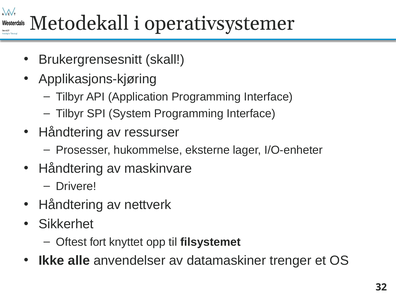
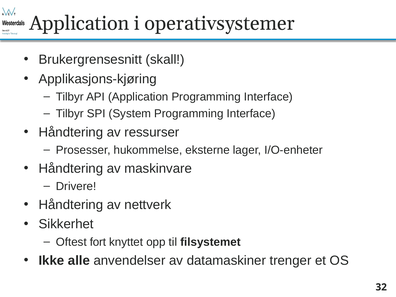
Metodekall: Metodekall -> Application (79, 23)
